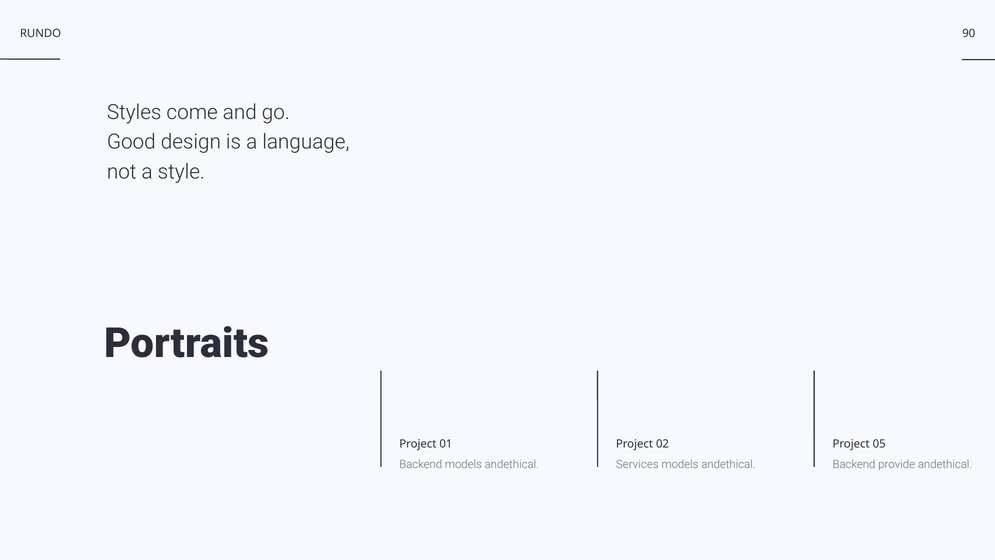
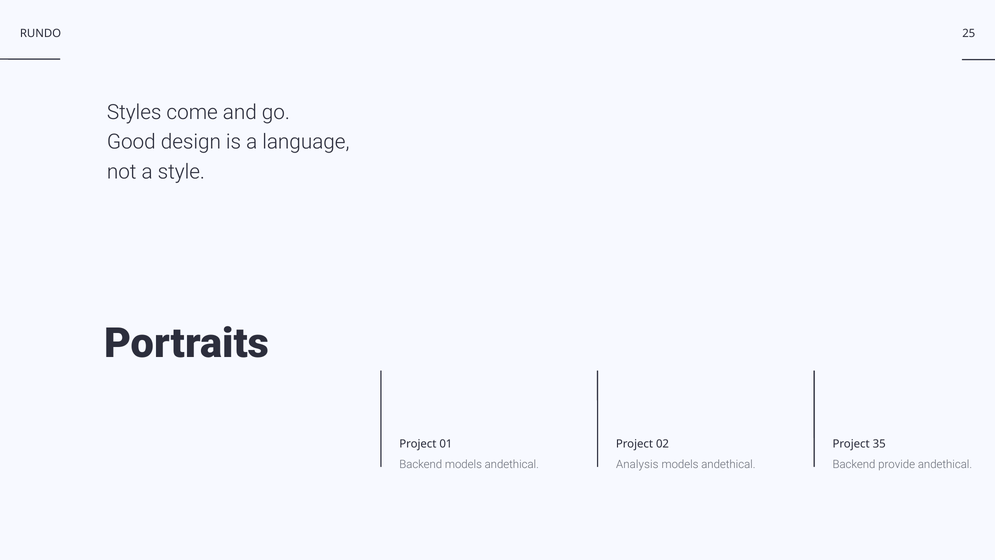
90: 90 -> 25 (969, 33)
05: 05 -> 35 (879, 444)
Services: Services -> Analysis (637, 464)
